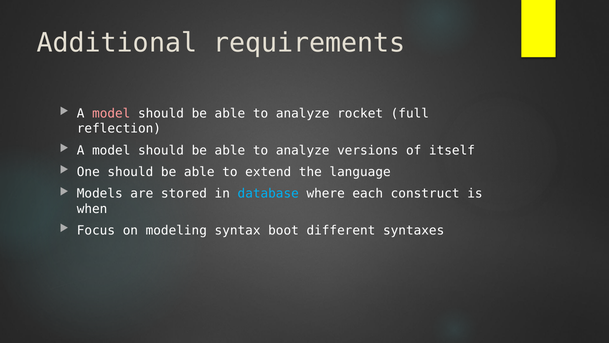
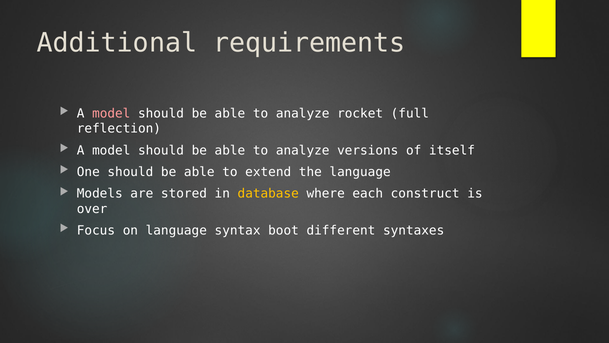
database colour: light blue -> yellow (268, 193)
when: when -> over (92, 209)
on modeling: modeling -> language (176, 230)
